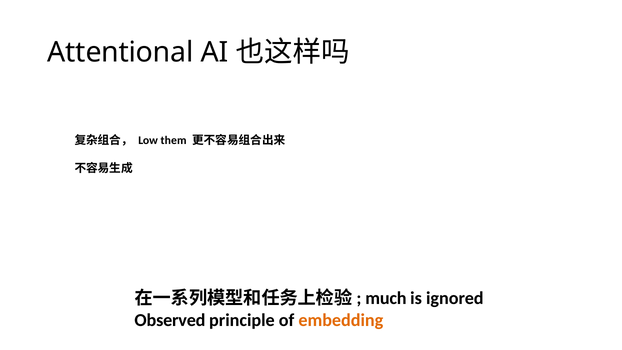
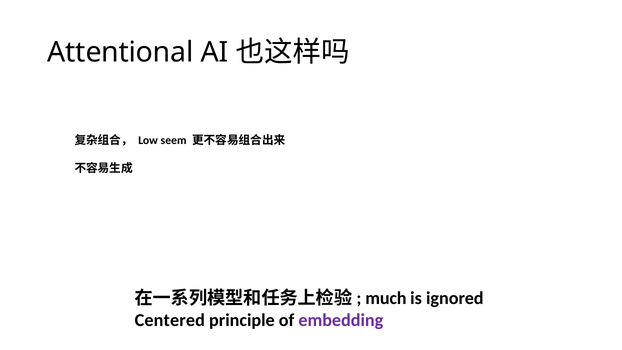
them: them -> seem (174, 140)
Observed: Observed -> Centered (170, 320)
embedding colour: orange -> purple (341, 320)
